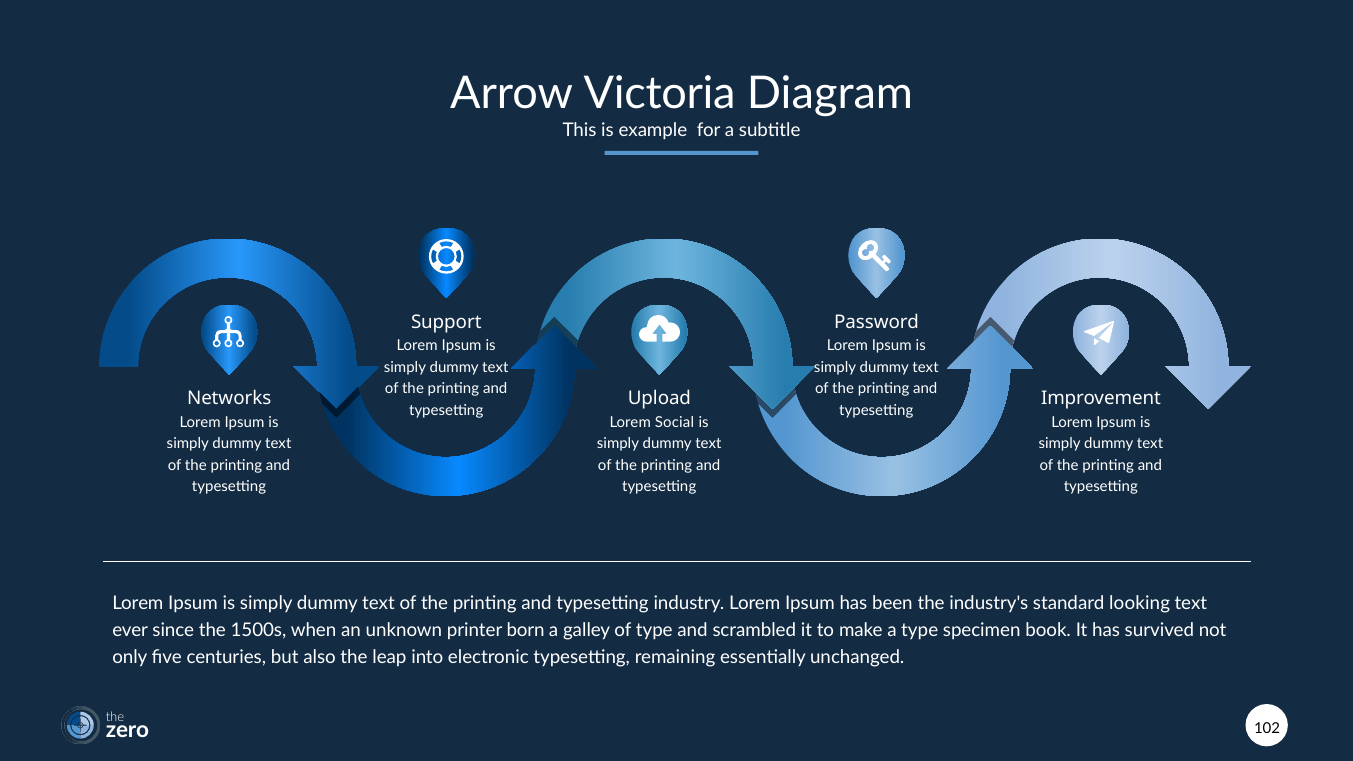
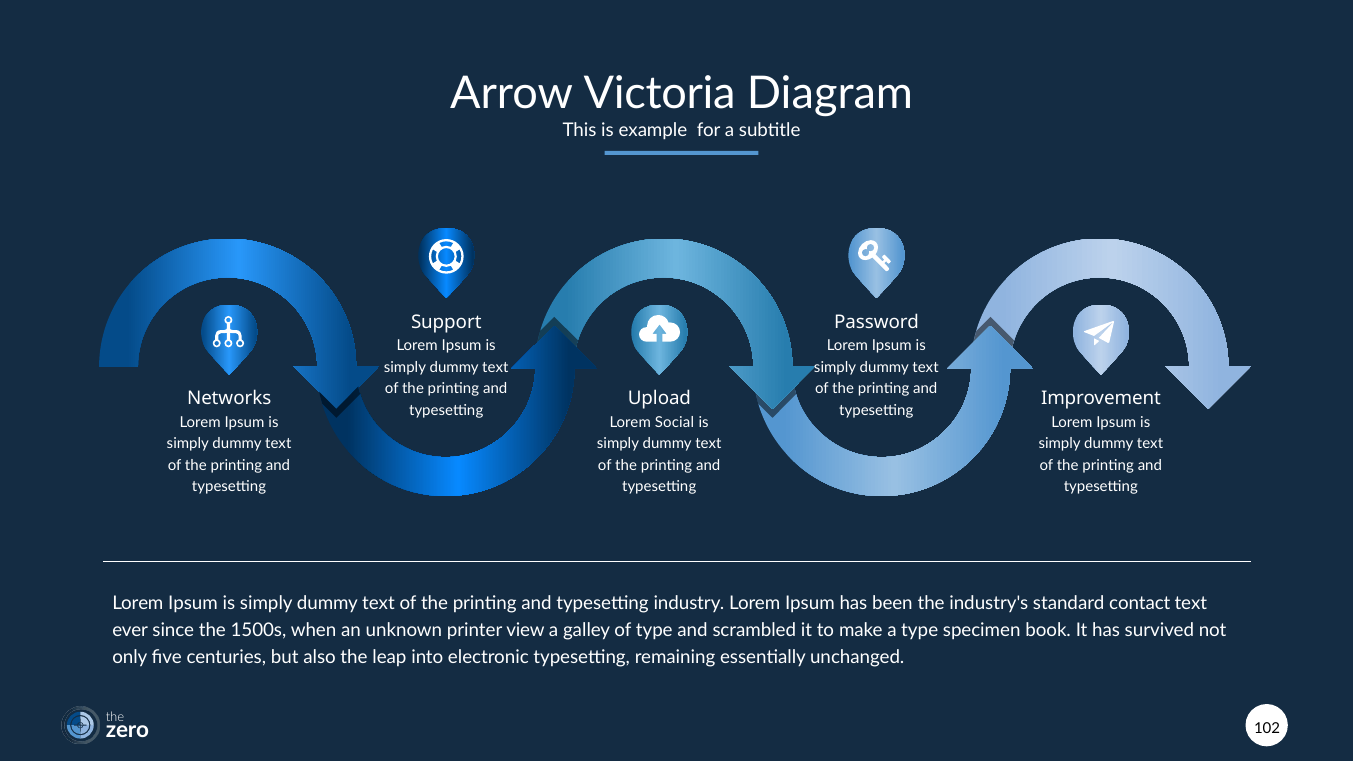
looking: looking -> contact (1140, 603)
born: born -> view (526, 631)
